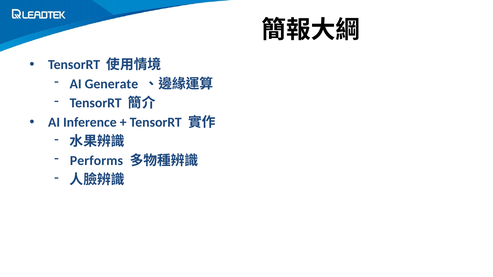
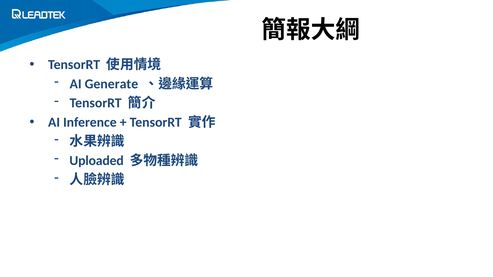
Performs: Performs -> Uploaded (97, 161)
